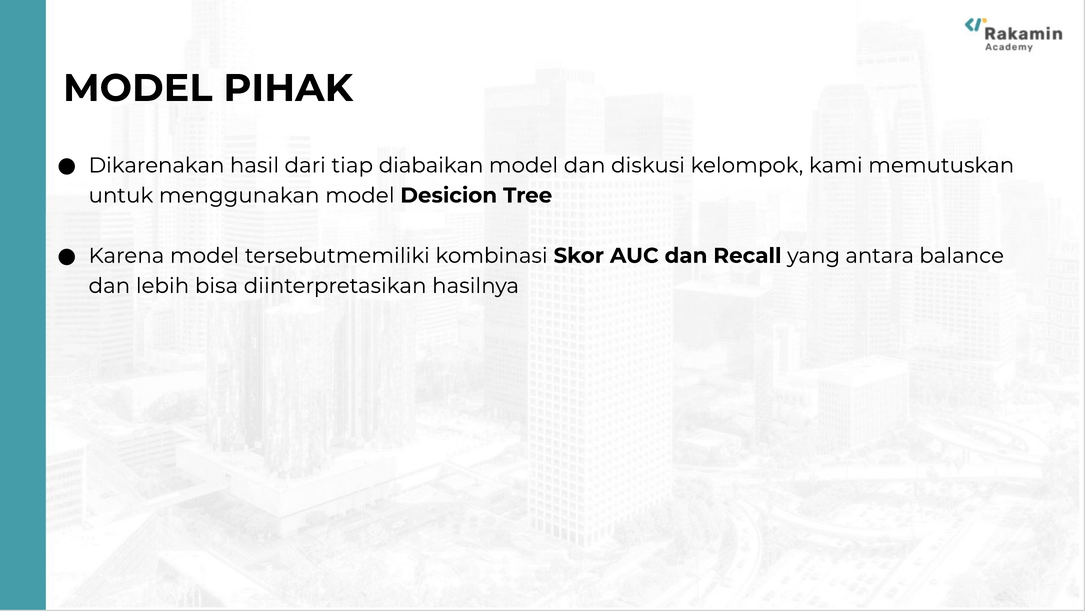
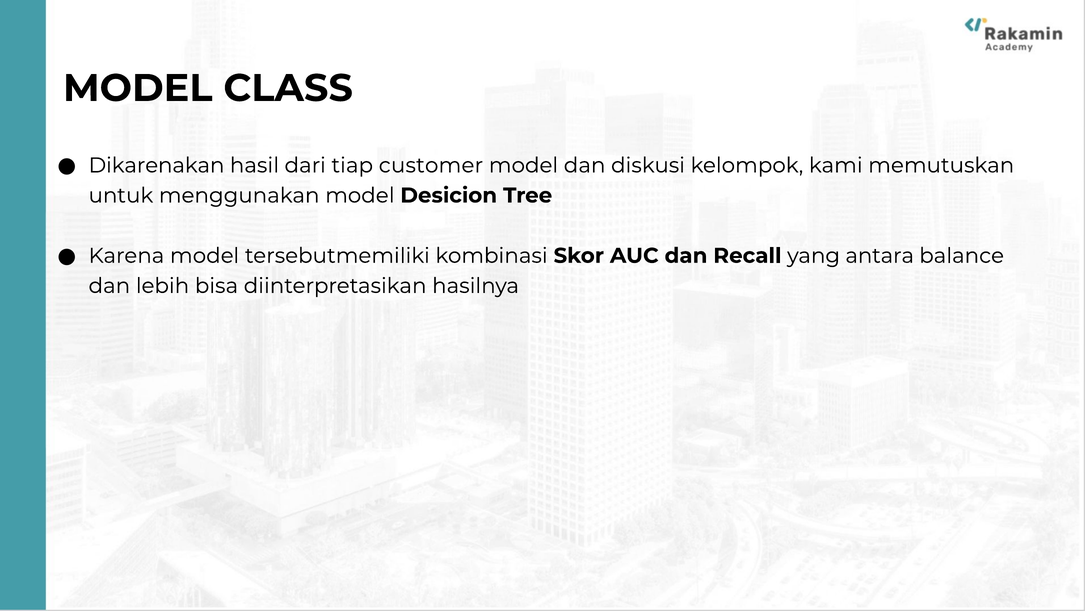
PIHAK: PIHAK -> CLASS (288, 88)
diabaikan: diabaikan -> customer (431, 165)
